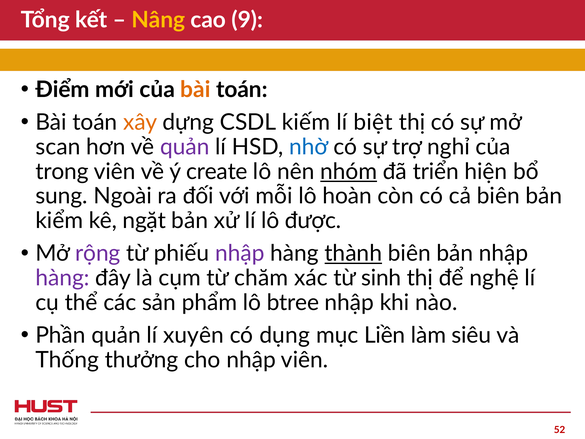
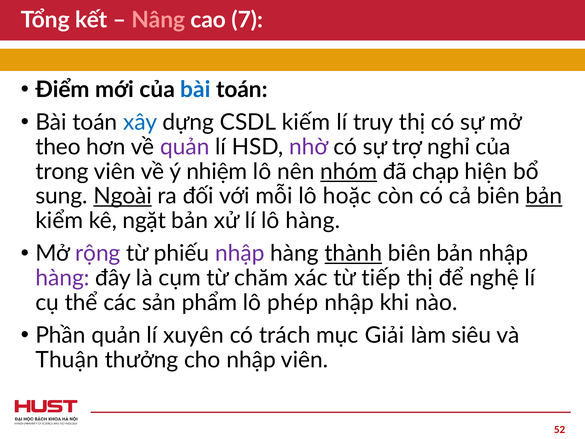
Nâng colour: yellow -> pink (158, 20)
9: 9 -> 7 (247, 20)
bài colour: orange -> blue (195, 90)
xây colour: orange -> blue (140, 122)
biệt: biệt -> truy (373, 122)
scan: scan -> theo (58, 147)
nhờ colour: blue -> purple (309, 147)
create: create -> nhiệm (217, 171)
triển: triển -> chạp (436, 171)
Ngoài underline: none -> present (123, 196)
hoàn: hoàn -> hoặc (347, 196)
bản underline: none -> present (544, 196)
lô được: được -> hàng (313, 221)
sinh: sinh -> tiếp (381, 278)
btree: btree -> phép (293, 302)
dụng: dụng -> trách (285, 335)
Liền: Liền -> Giải (385, 335)
Thống: Thống -> Thuận (67, 360)
